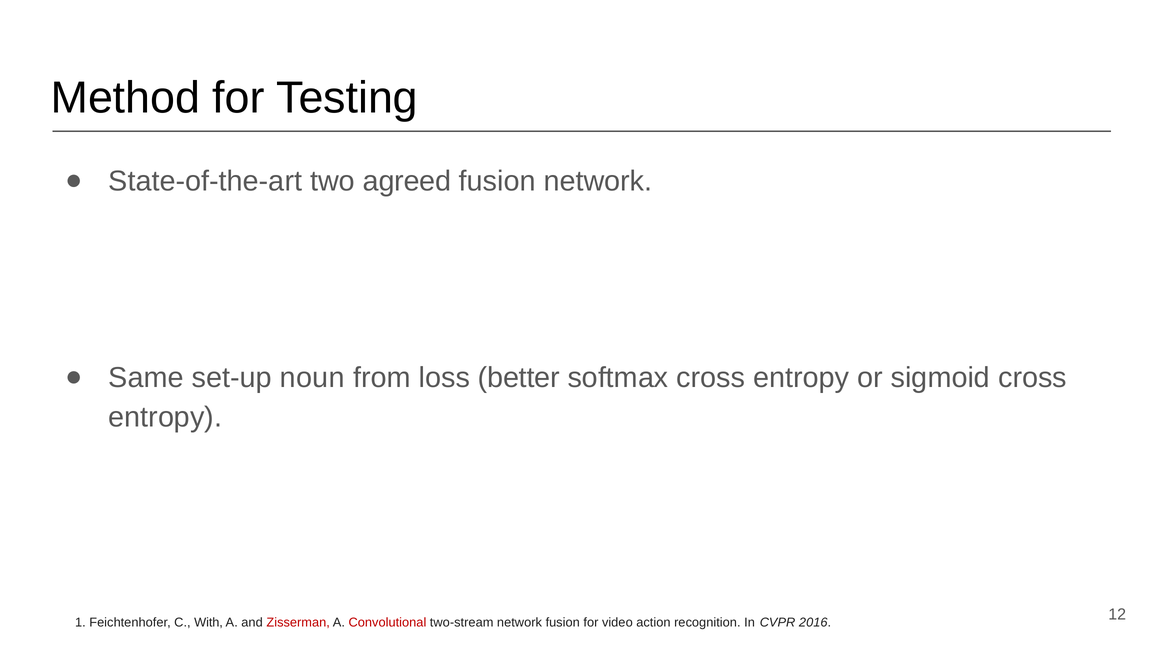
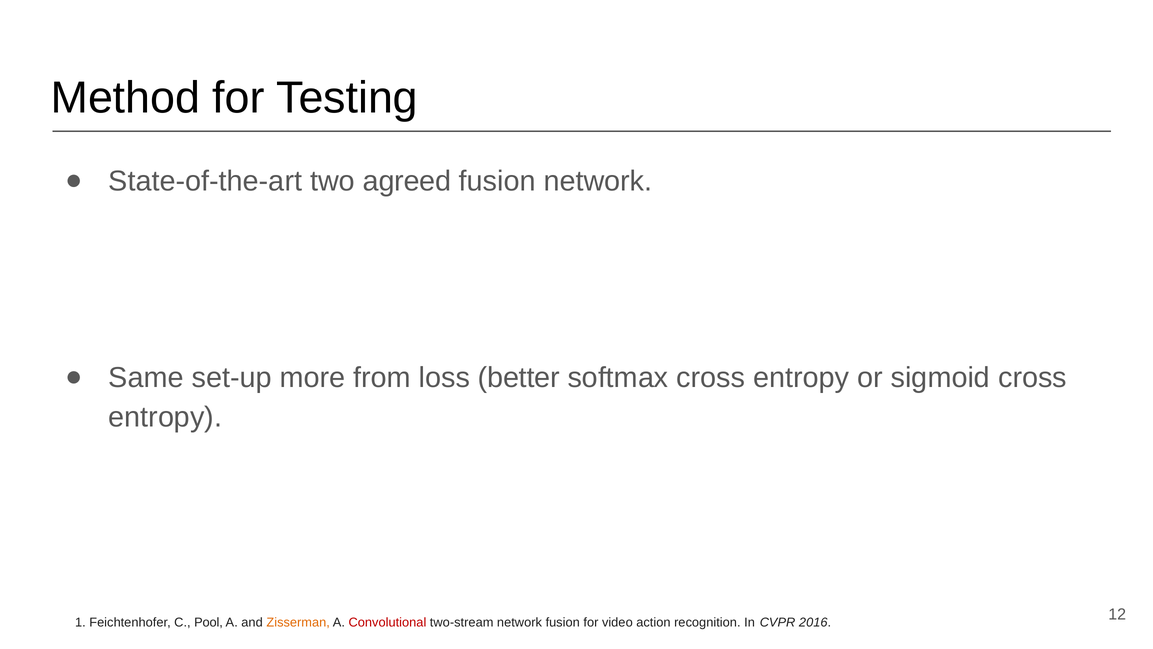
noun: noun -> more (313, 377)
With: With -> Pool (209, 622)
Zisserman colour: red -> orange (298, 622)
